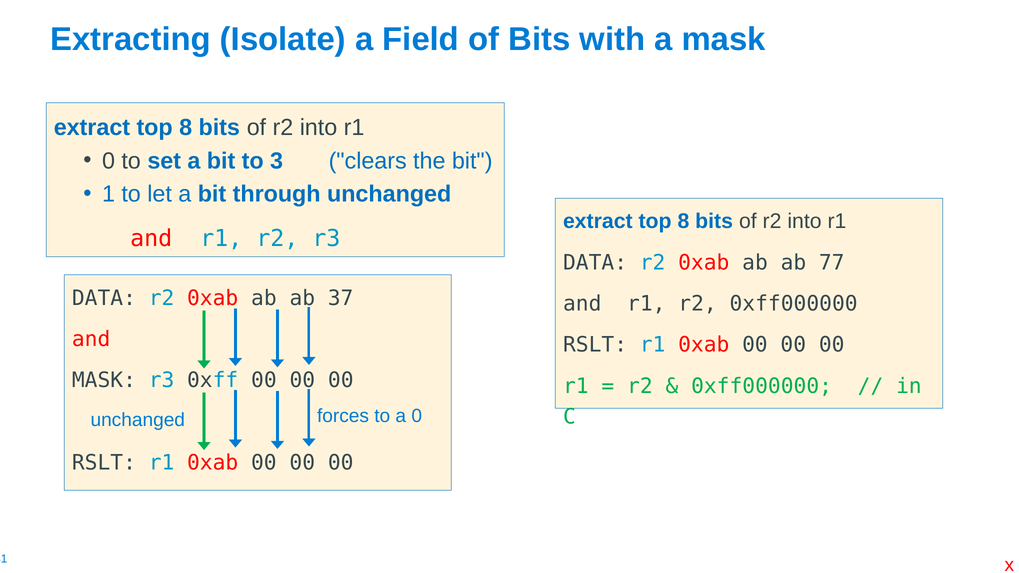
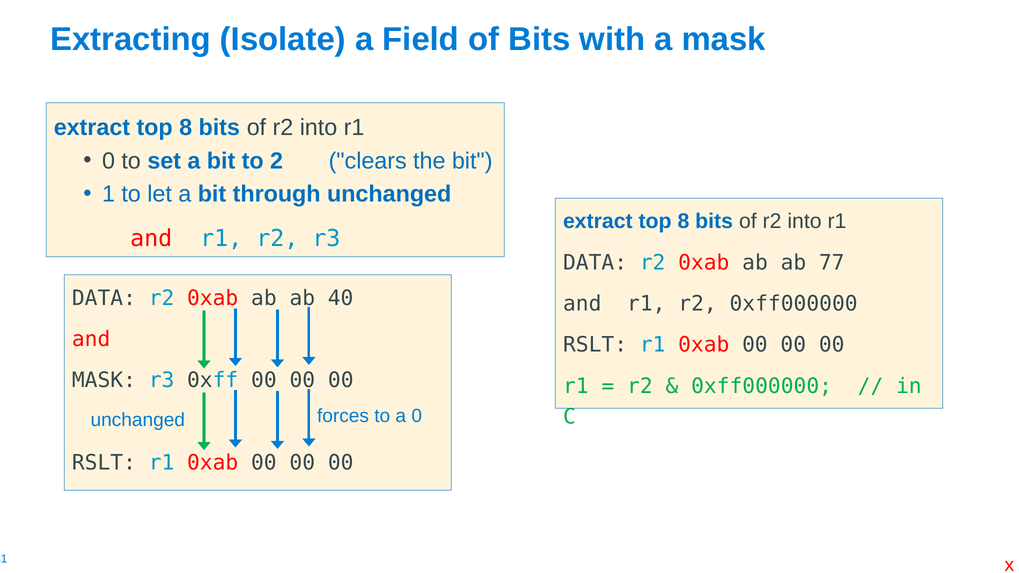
3: 3 -> 2 (277, 161)
37: 37 -> 40 (341, 298)
